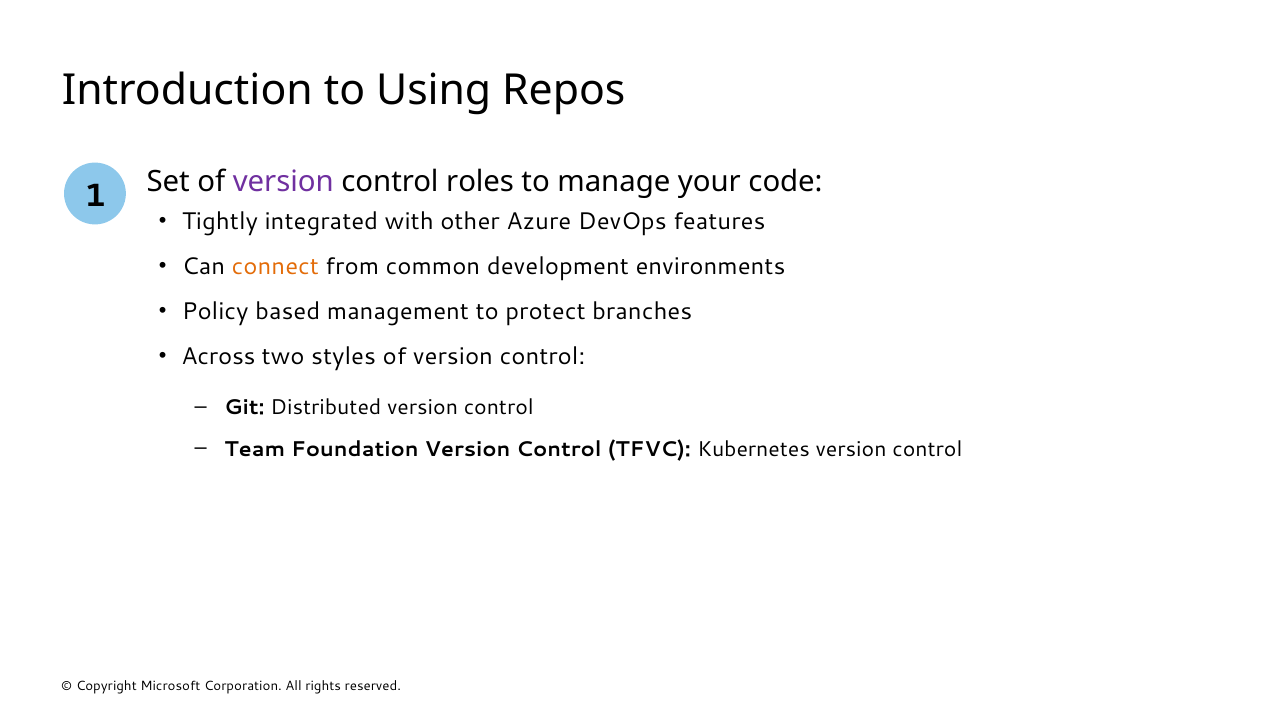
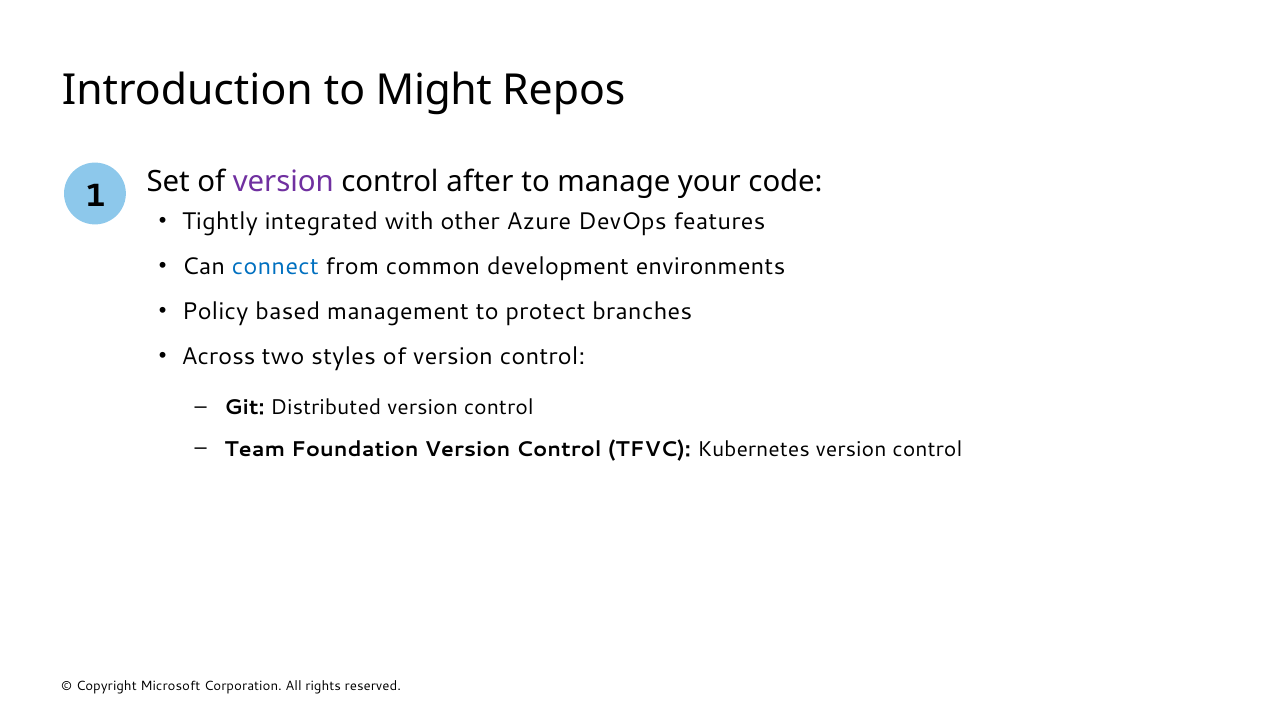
Using: Using -> Might (434, 90)
roles: roles -> after (480, 182)
connect colour: orange -> blue (275, 267)
